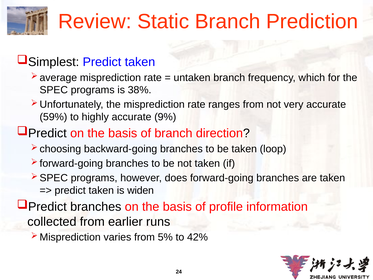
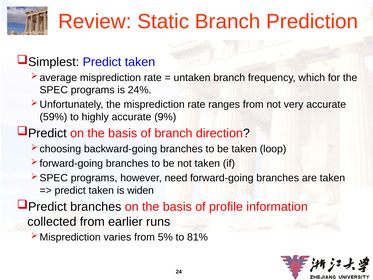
38%: 38% -> 24% (140, 90)
does: does -> need (176, 178)
42%: 42% -> 81% (198, 237)
